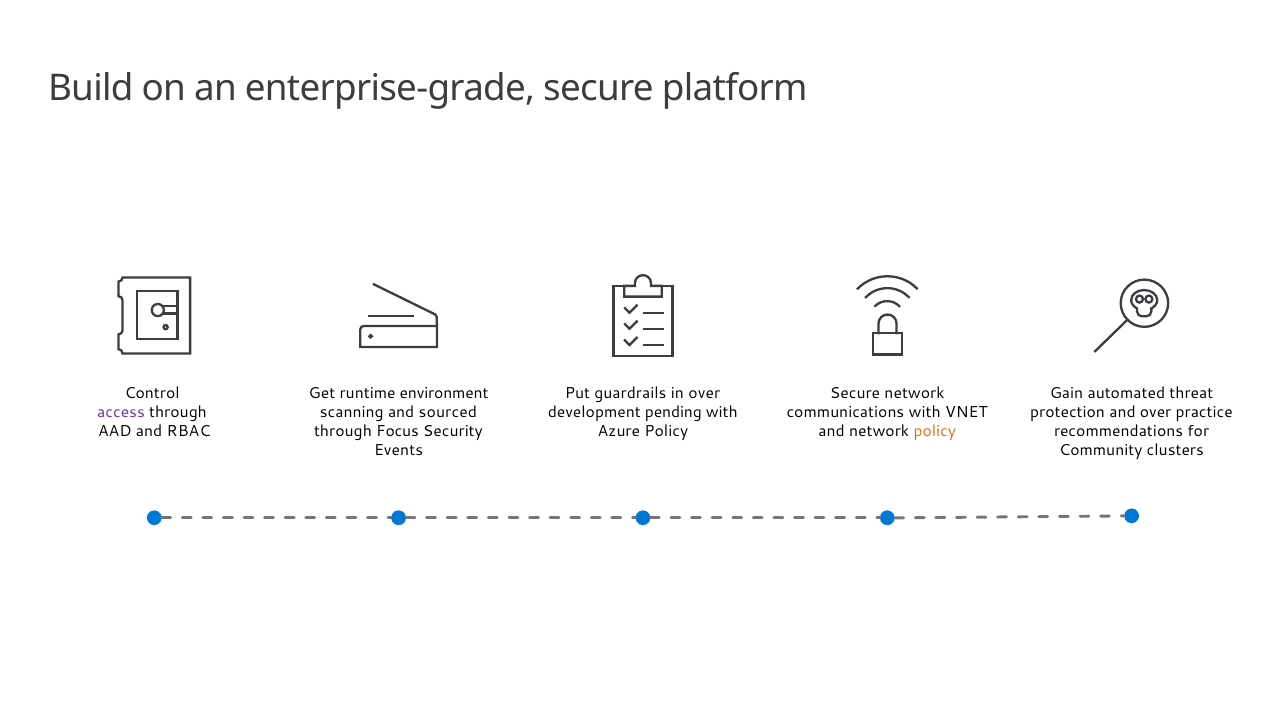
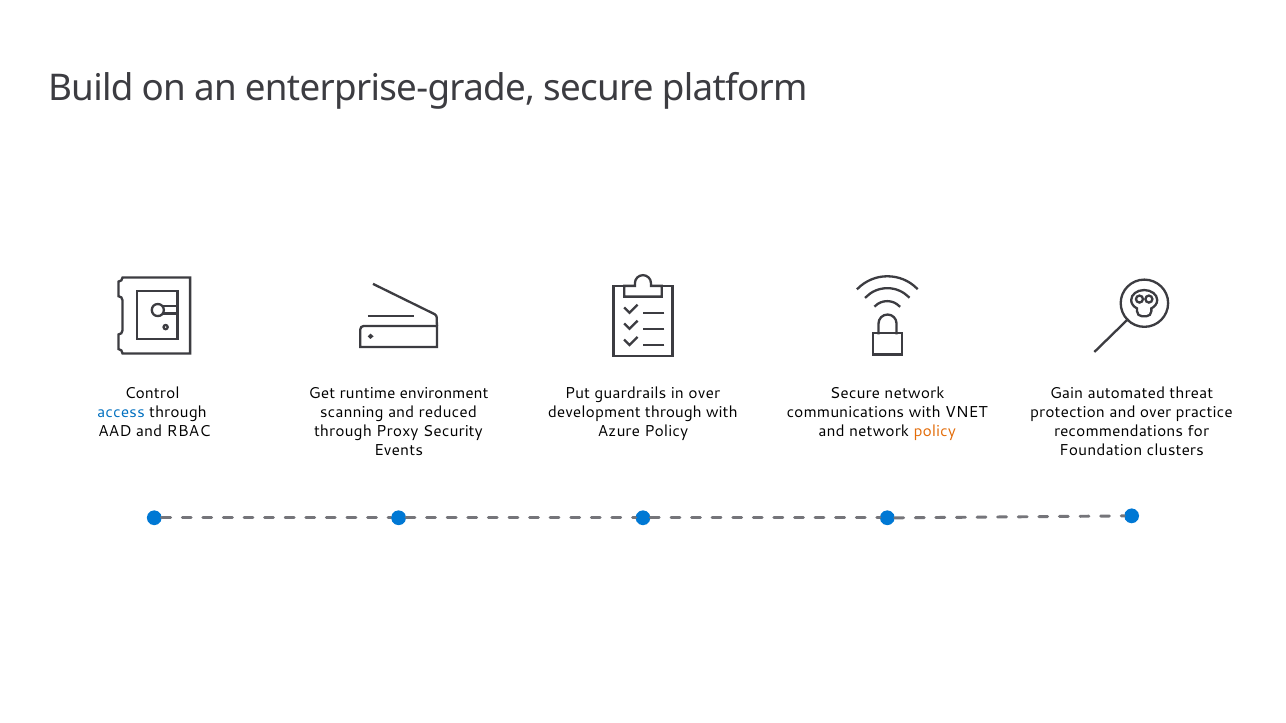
access colour: purple -> blue (121, 412)
sourced: sourced -> reduced (448, 412)
development pending: pending -> through (673, 412)
Focus: Focus -> Proxy (397, 431)
Community: Community -> Foundation (1101, 450)
